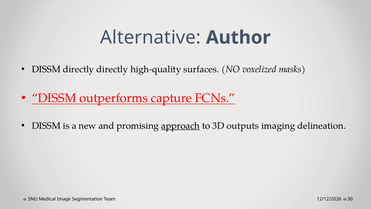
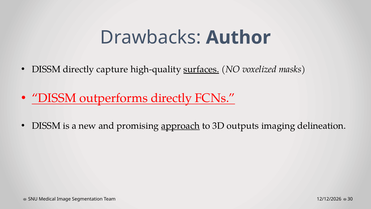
Alternative: Alternative -> Drawbacks (151, 37)
directly directly: directly -> capture (112, 69)
surfaces underline: none -> present (201, 69)
outperforms capture: capture -> directly (171, 98)
